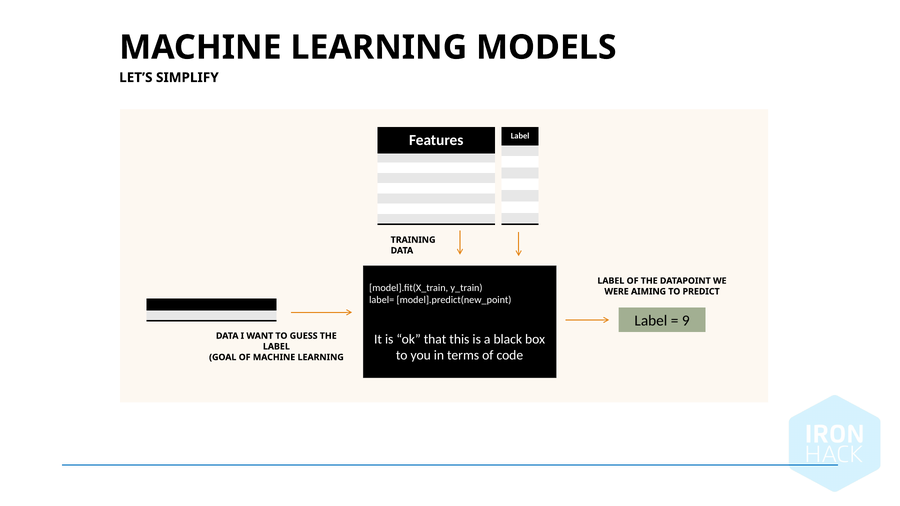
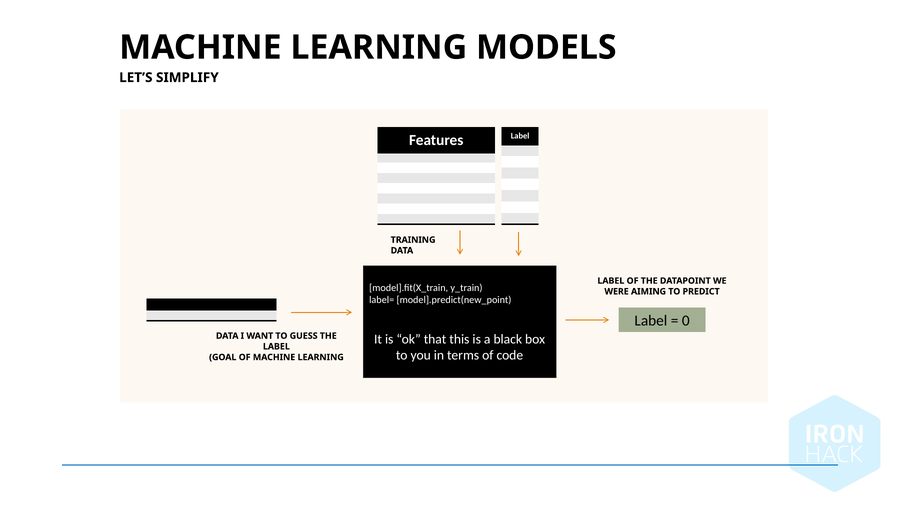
9: 9 -> 0 (686, 321)
